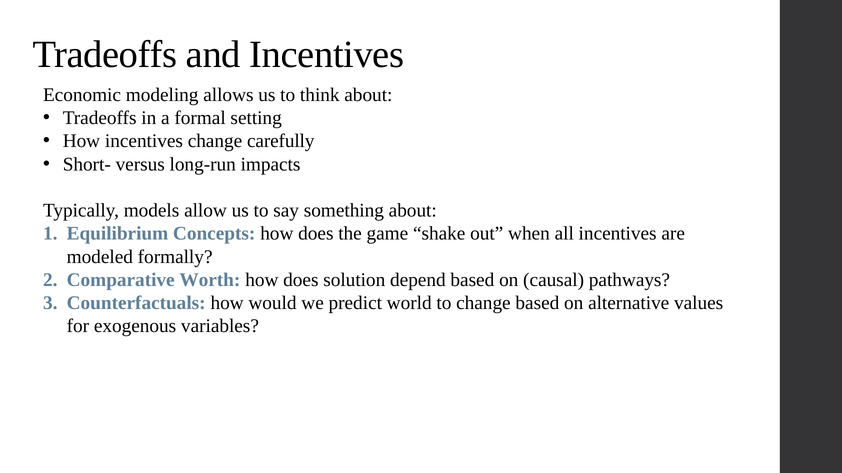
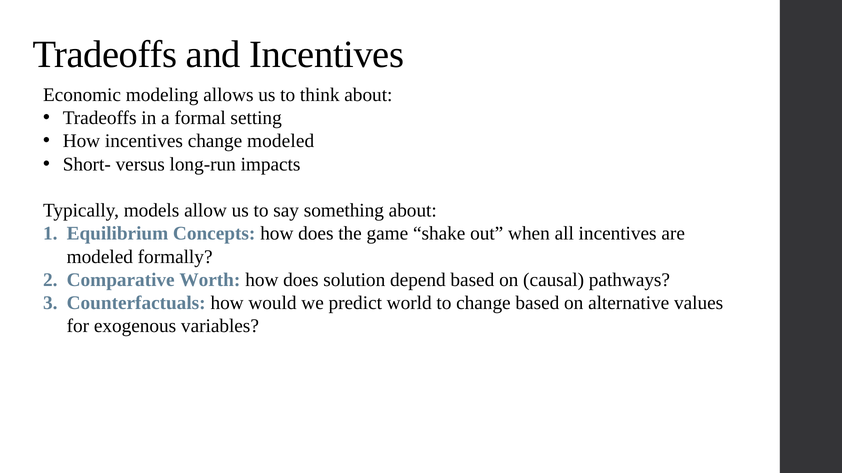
change carefully: carefully -> modeled (281, 141)
